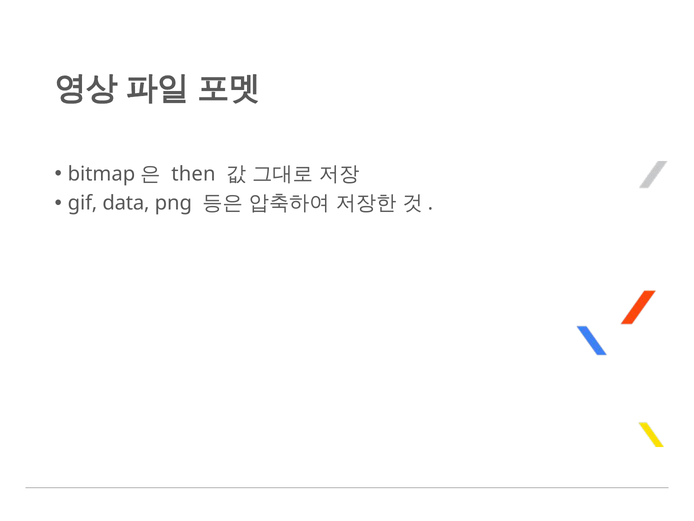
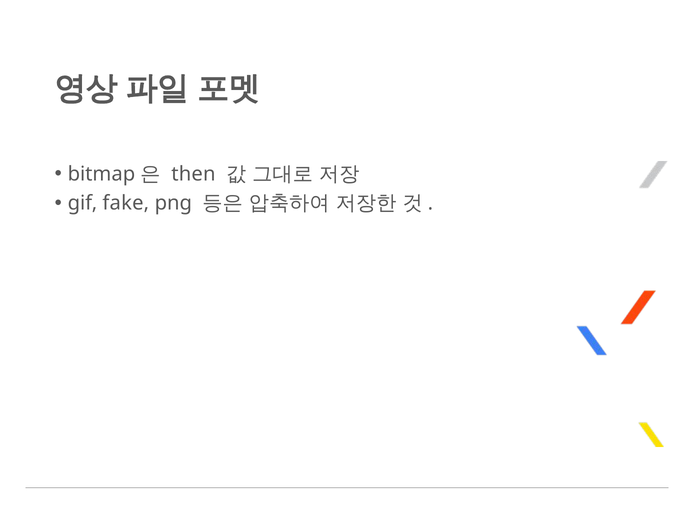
data: data -> fake (126, 203)
